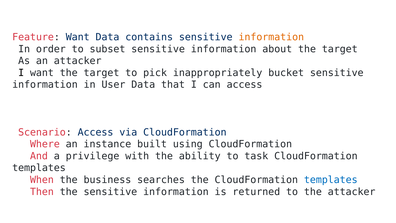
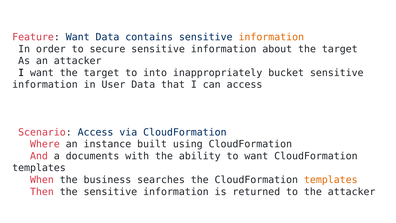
subset: subset -> secure (107, 49)
pick: pick -> into (155, 73)
privilege: privilege -> documents (93, 156)
to task: task -> want (256, 156)
templates colour: blue -> orange (331, 180)
